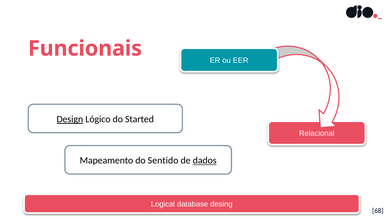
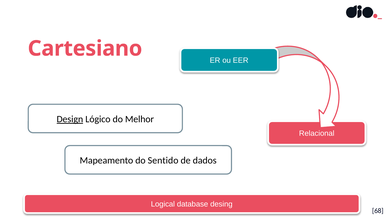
Funcionais: Funcionais -> Cartesiano (85, 48)
Started: Started -> Melhor (139, 119)
dados underline: present -> none (205, 160)
